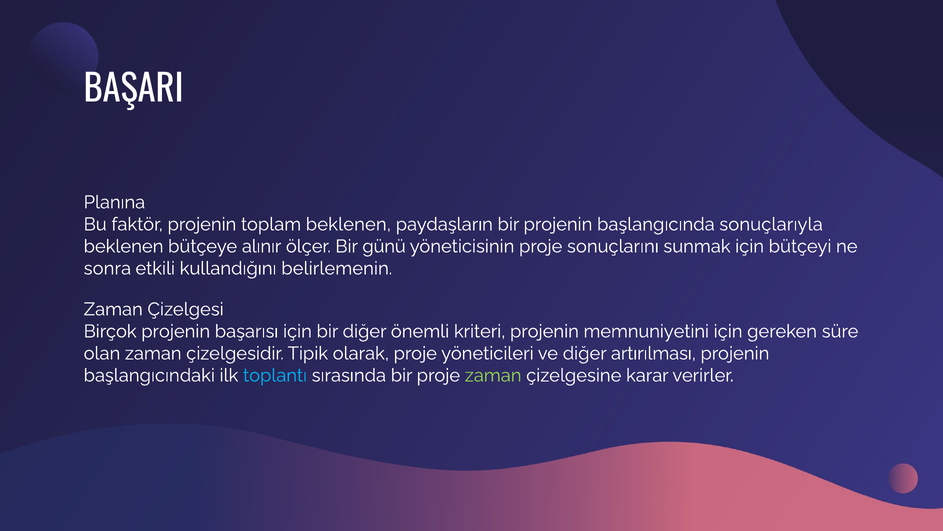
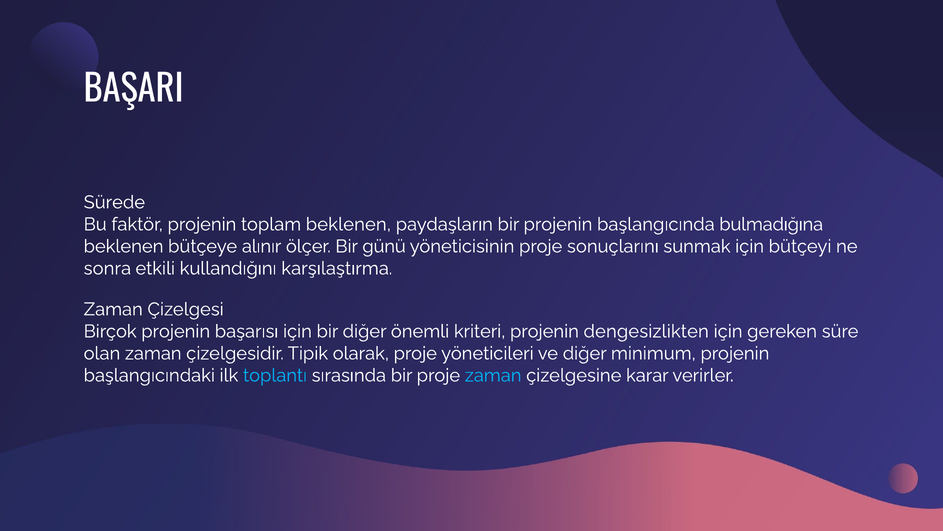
Planına: Planına -> Sürede (114, 202)
sonuçlarıyla: sonuçlarıyla -> bulmadığına (771, 224)
belirlemenin: belirlemenin -> karşılaştırma (337, 268)
memnuniyetini: memnuniyetini -> dengesizlikten (646, 331)
artırılması: artırılması -> minimum (653, 353)
zaman colour: light green -> light blue (493, 375)
